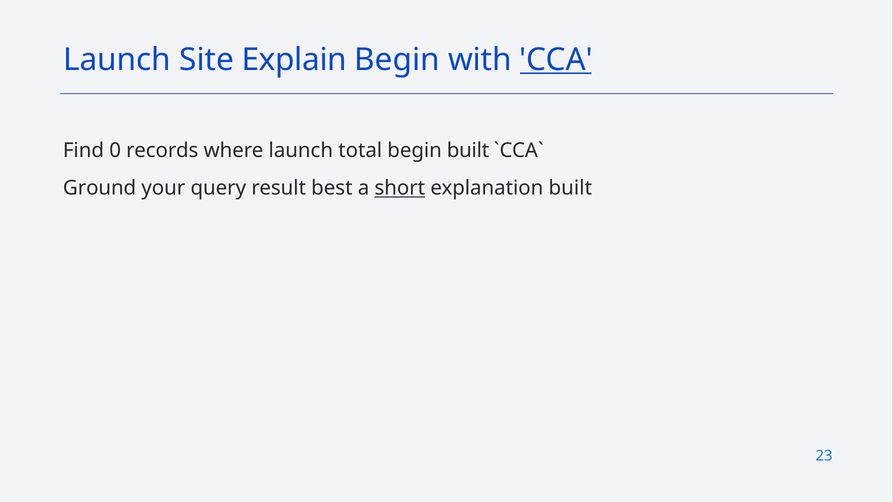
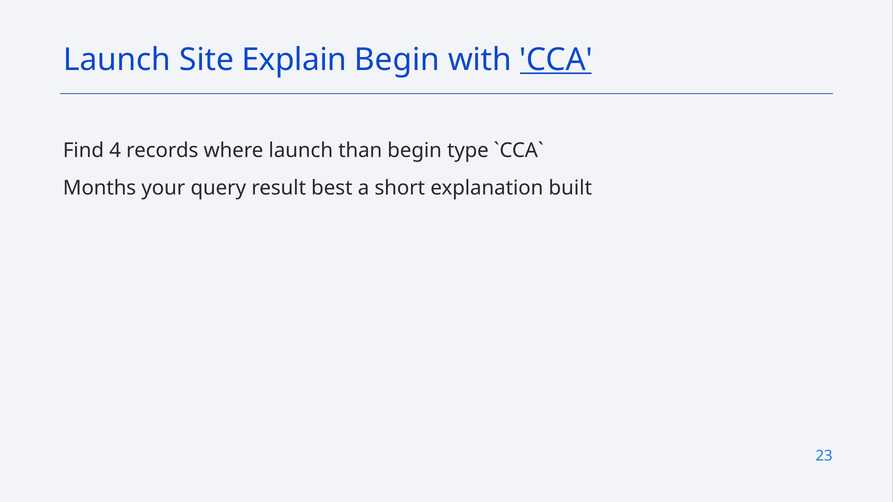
0: 0 -> 4 (115, 151)
total: total -> than (360, 151)
begin built: built -> type (468, 151)
Ground: Ground -> Months (100, 188)
short underline: present -> none (400, 188)
